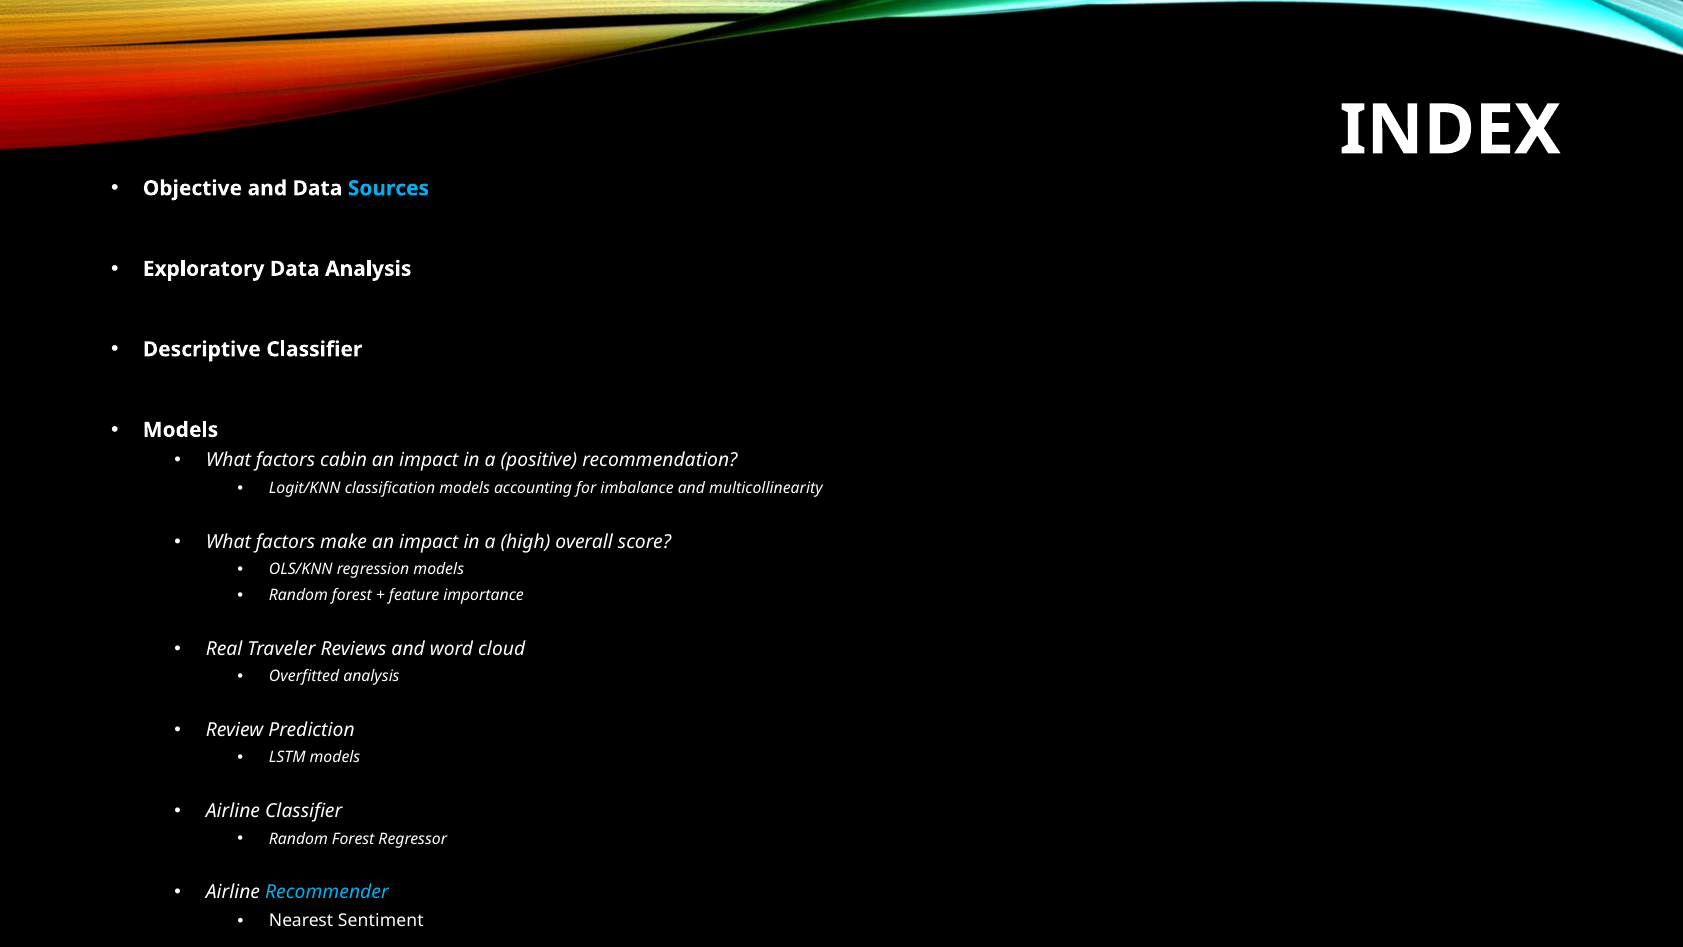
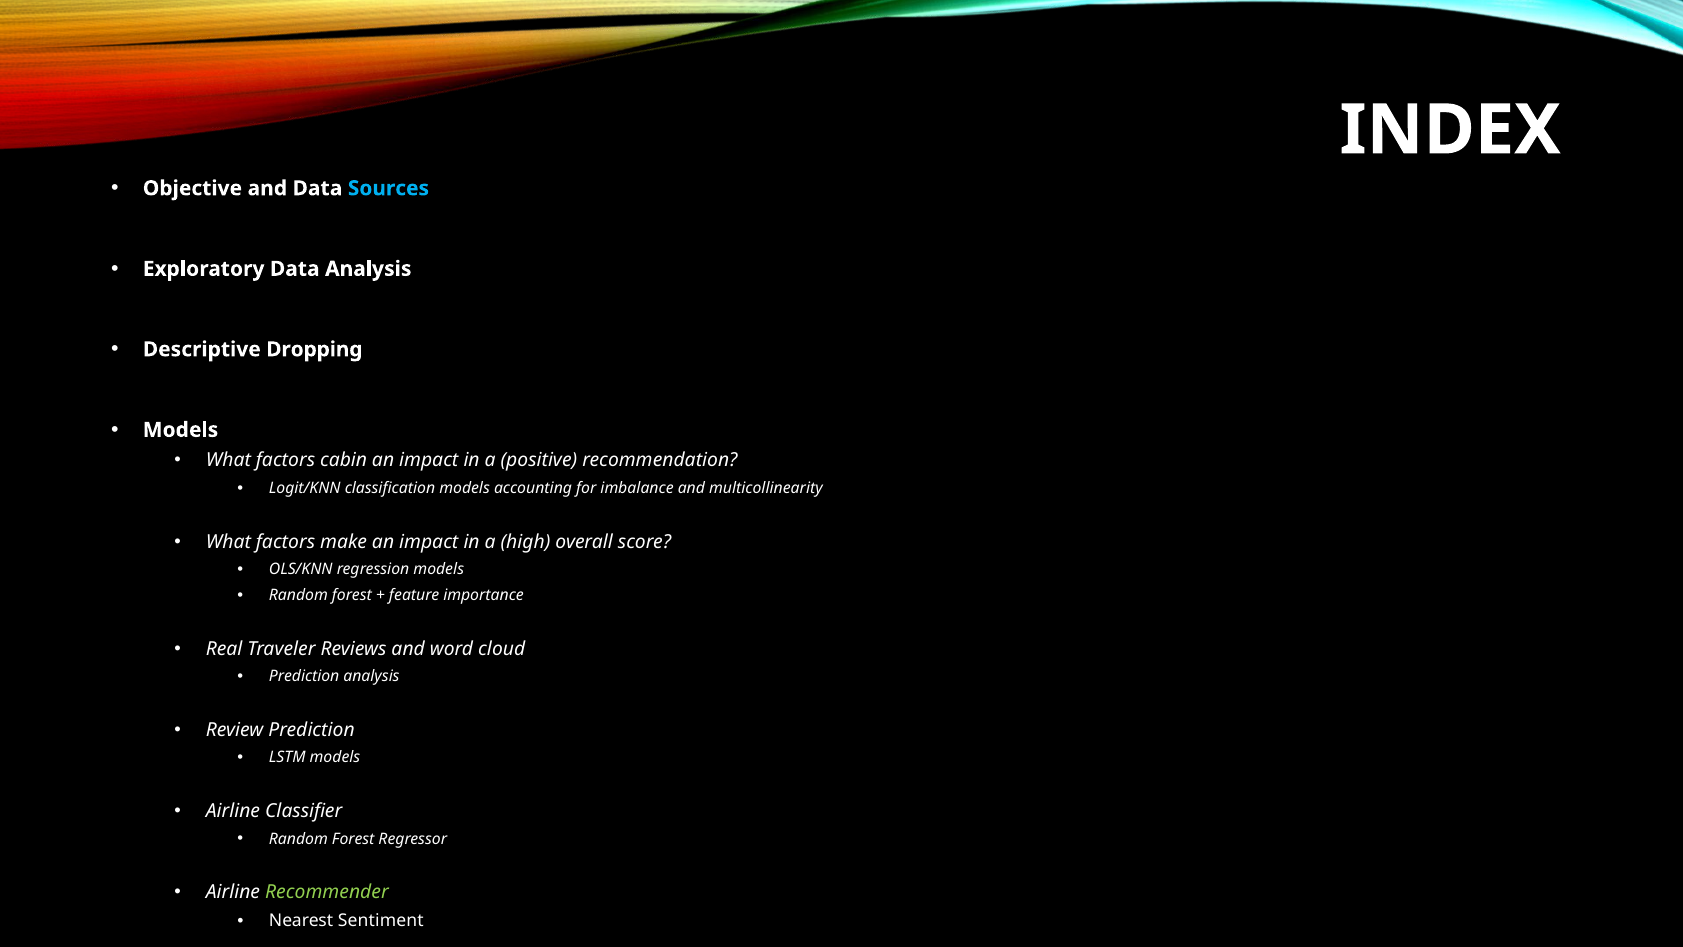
Descriptive Classifier: Classifier -> Dropping (314, 349)
Overfitted: Overfitted -> Prediction (304, 676)
Recommender colour: light blue -> light green (327, 892)
